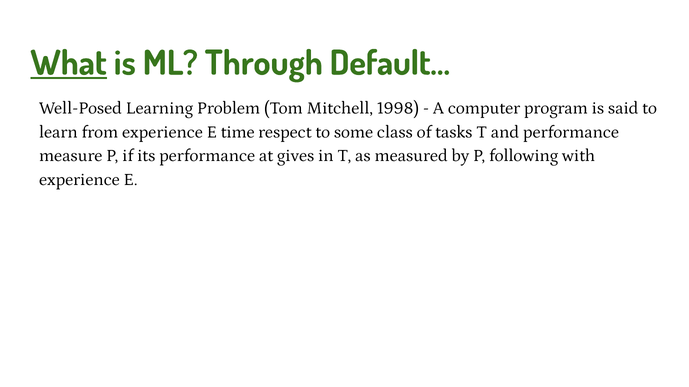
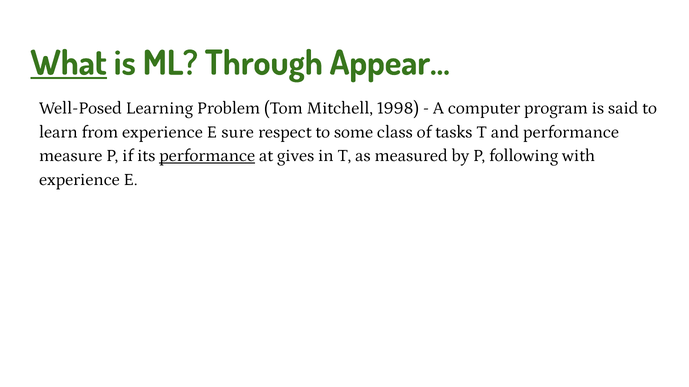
Default…: Default… -> Appear… (390, 63)
time: time -> sure (238, 132)
performance underline: none -> present (207, 156)
